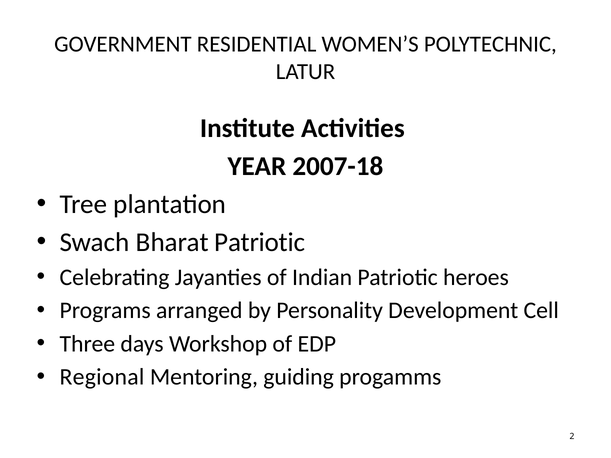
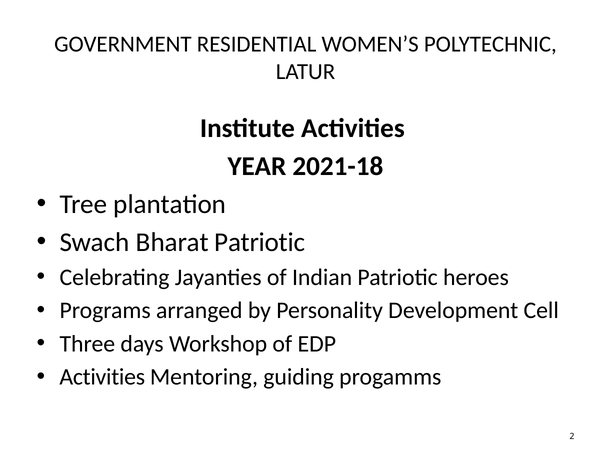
2007-18: 2007-18 -> 2021-18 (338, 166)
Regional: Regional -> Activities (102, 377)
